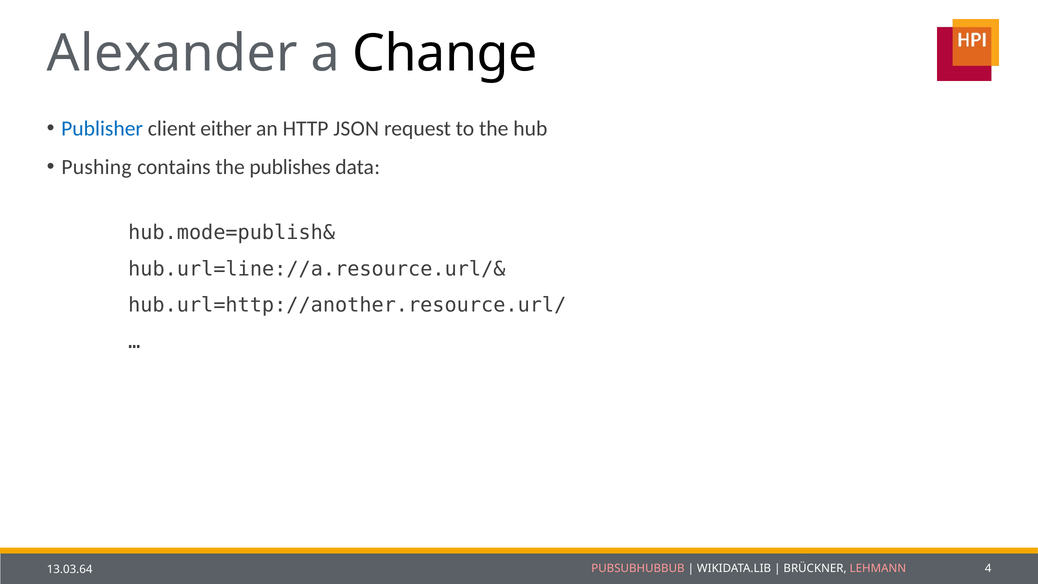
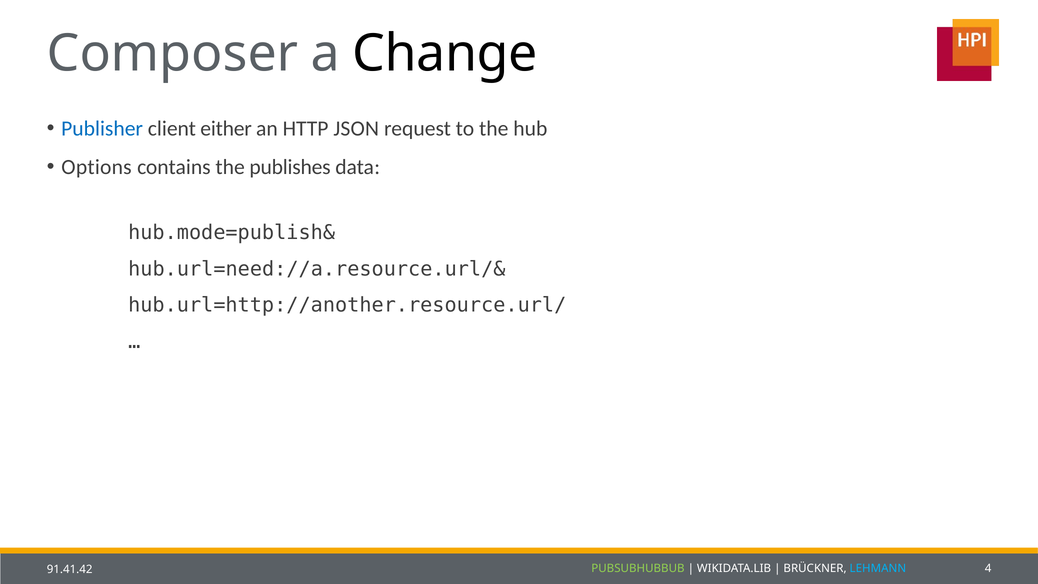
Alexander: Alexander -> Composer (173, 54)
Pushing: Pushing -> Options (97, 167)
hub.url=line://a.resource.url/&: hub.url=line://a.resource.url/& -> hub.url=need://a.resource.url/& (317, 269)
PUBSUBHUBBUB colour: pink -> light green (638, 568)
LEHMANN colour: pink -> light blue (878, 568)
13.03.64: 13.03.64 -> 91.41.42 (70, 569)
